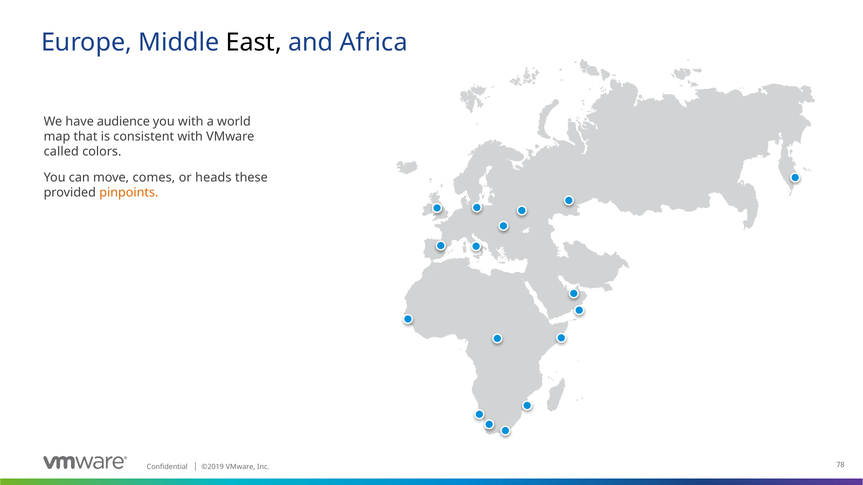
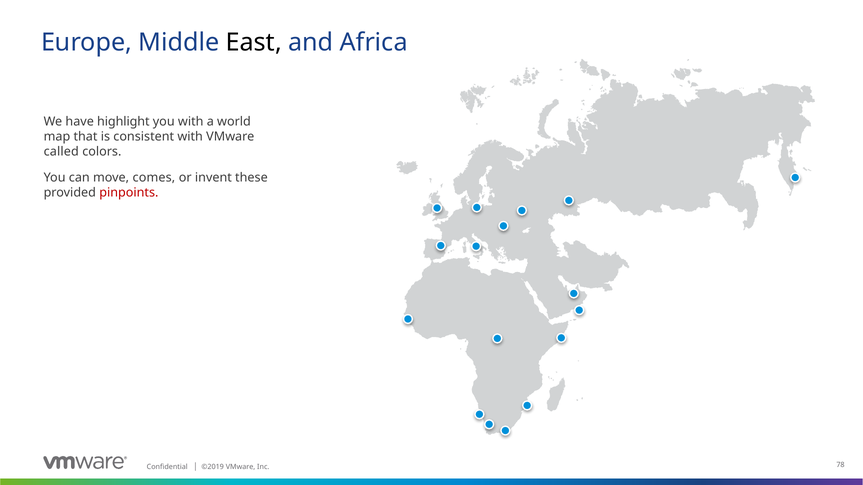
audience: audience -> highlight (123, 122)
heads: heads -> invent (213, 178)
pinpoints colour: orange -> red (129, 193)
